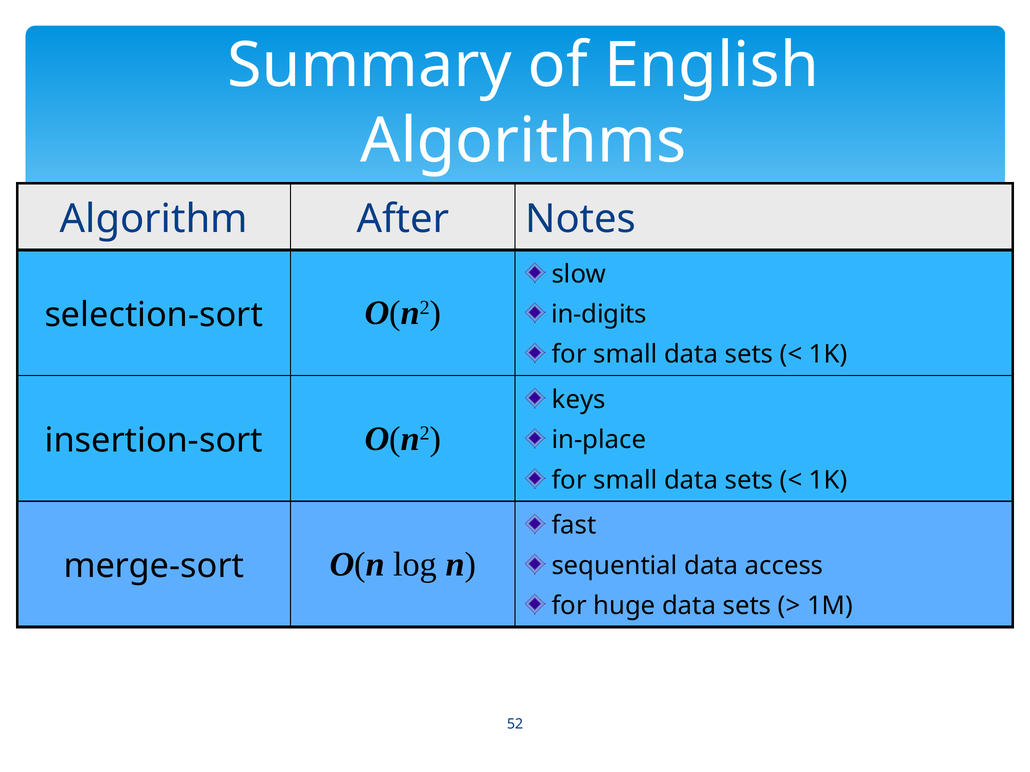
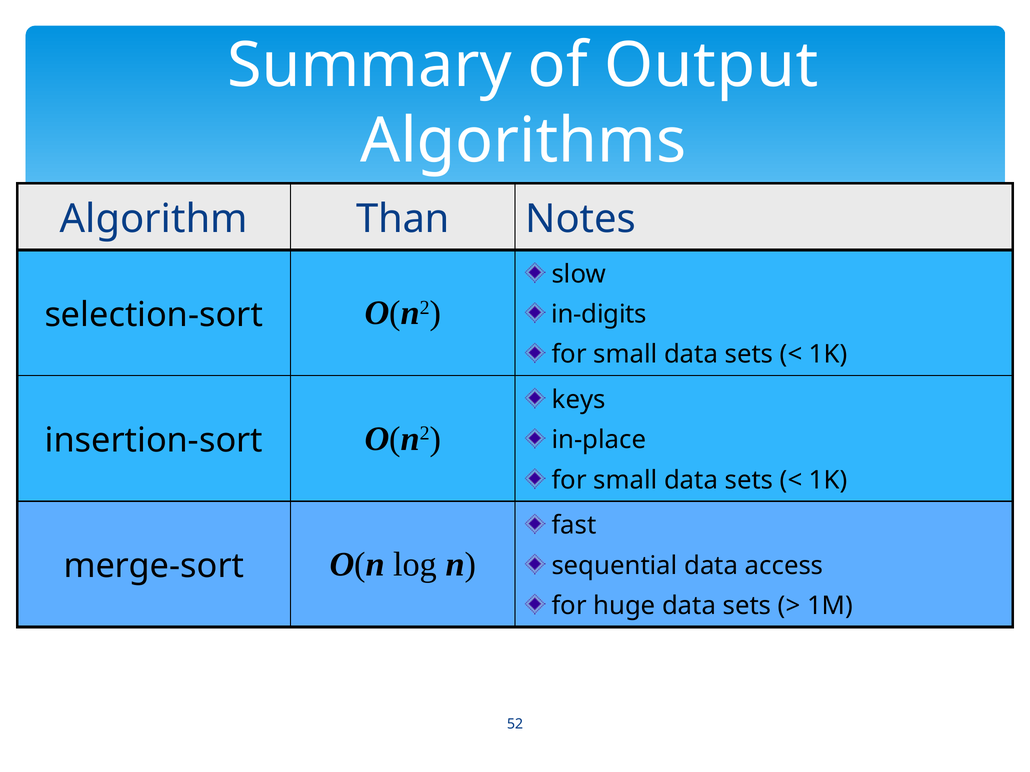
English: English -> Output (711, 65)
After: After -> Than (403, 219)
